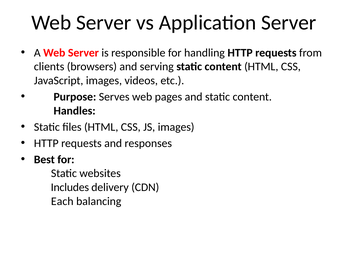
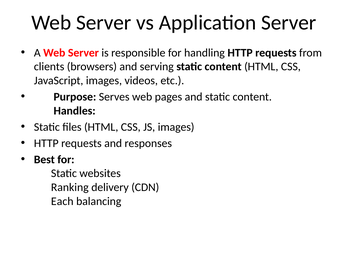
Includes: Includes -> Ranking (70, 187)
